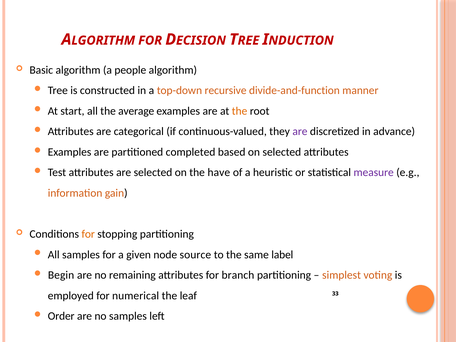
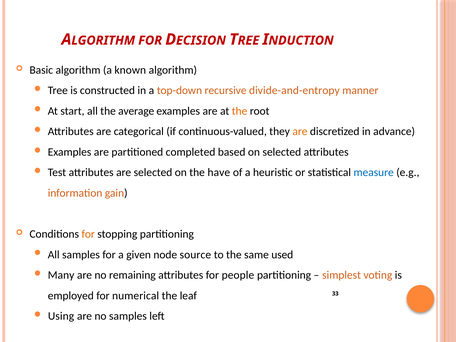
people: people -> known (130, 70)
divide-and-function: divide-and-function -> divide-and-entropy (294, 90)
are colour: purple -> orange (300, 131)
measure colour: purple -> blue (374, 173)
label: label -> used (282, 255)
Begin: Begin -> Many (61, 275)
branch: branch -> people (238, 275)
Order: Order -> Using (61, 316)
